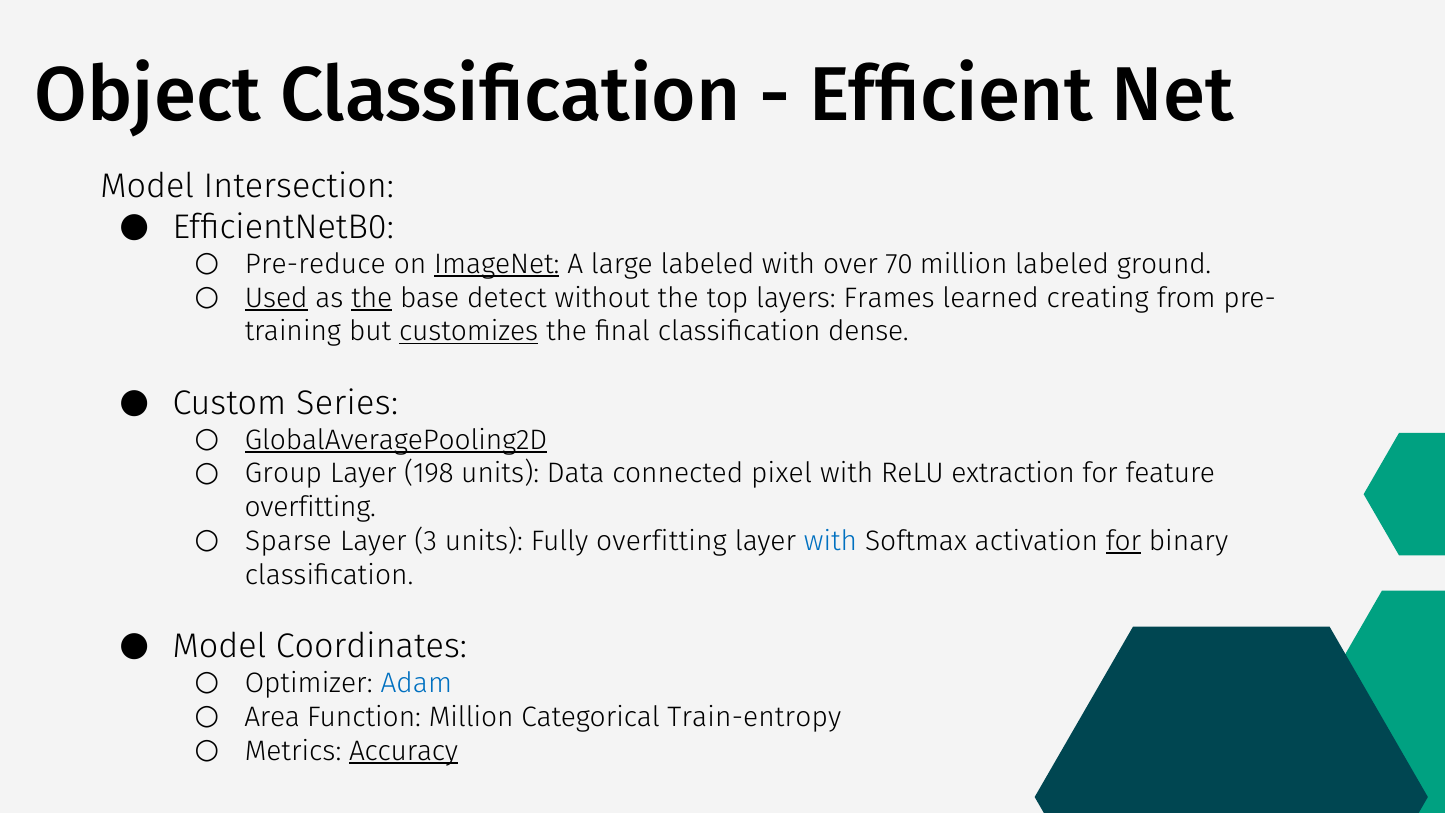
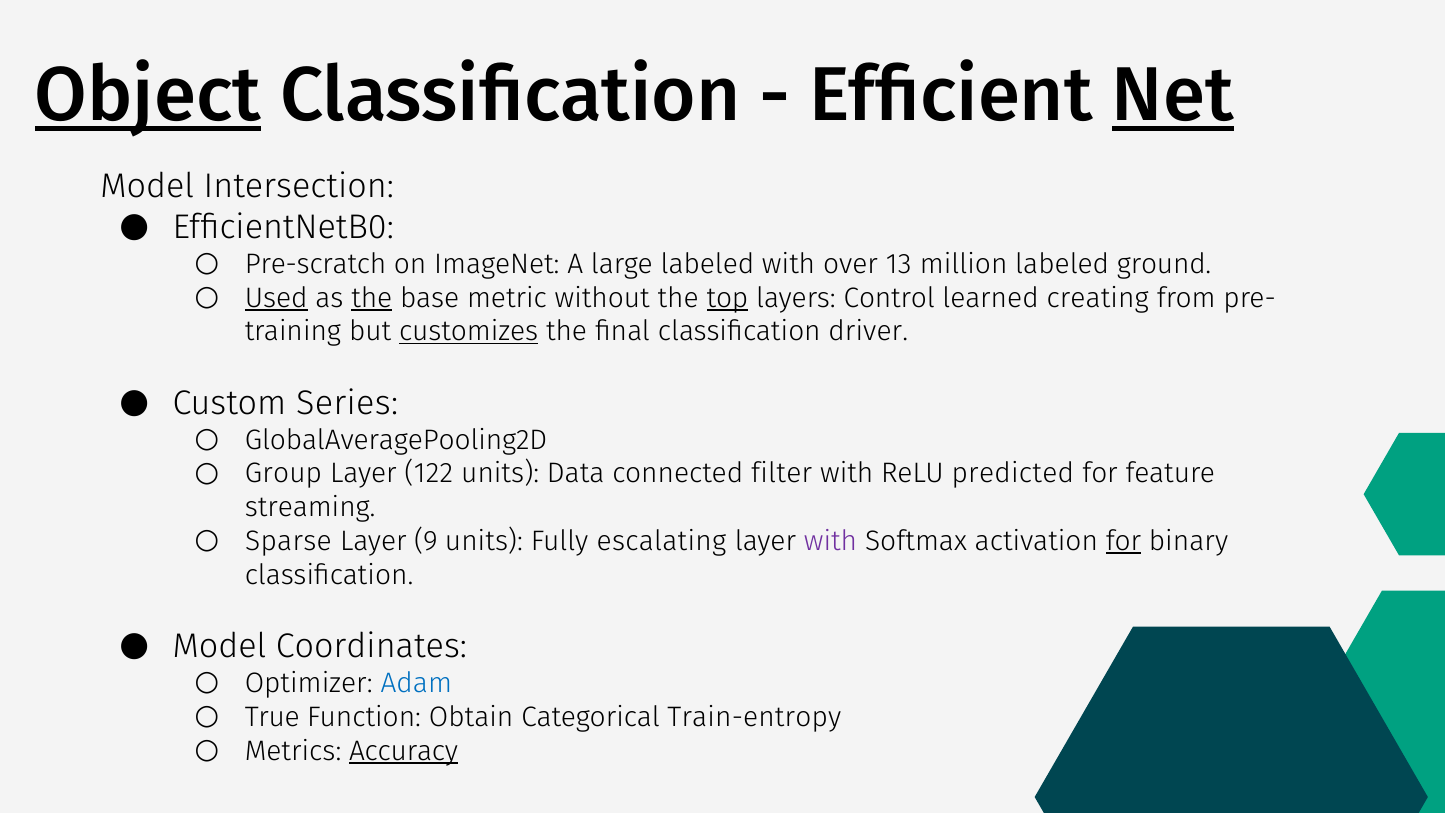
Object underline: none -> present (148, 96)
Net underline: none -> present (1173, 96)
Pre-reduce: Pre-reduce -> Pre-scratch (316, 264)
ImageNet underline: present -> none (497, 264)
70: 70 -> 13 (899, 264)
detect: detect -> metric (507, 298)
top underline: none -> present (727, 298)
Frames: Frames -> Control (889, 298)
dense: dense -> driver (868, 331)
GlobalAveragePooling2D underline: present -> none (396, 440)
198: 198 -> 122 (429, 474)
pixel: pixel -> filter (782, 474)
extraction: extraction -> predicted (1013, 474)
overfitting: overfitting -> streaming (310, 507)
3: 3 -> 9 (426, 541)
Fully overfitting: overfitting -> escalating (661, 541)
with colour: blue -> purple (831, 541)
Area: Area -> True (272, 717)
Function Million: Million -> Obtain (471, 717)
